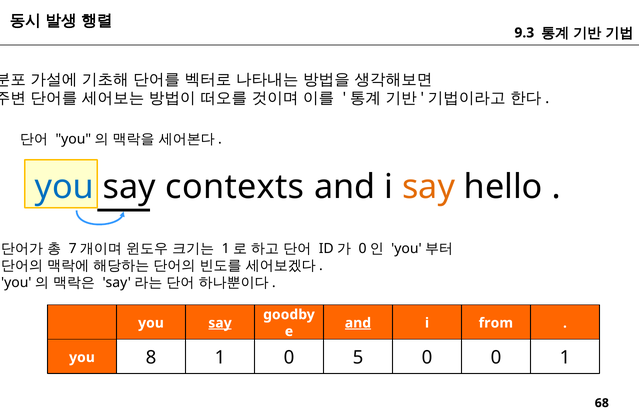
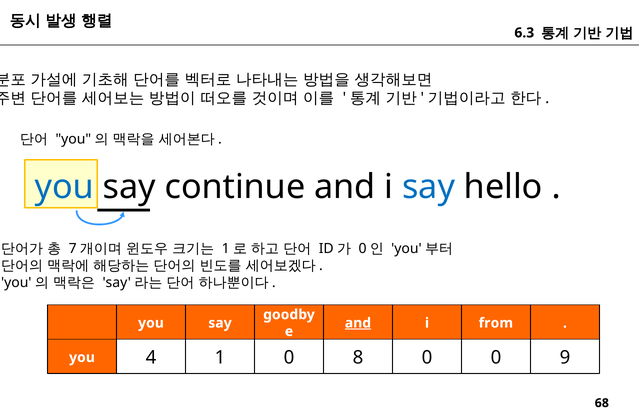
9.3: 9.3 -> 6.3 (524, 33)
contexts: contexts -> continue (235, 187)
say colour: orange -> blue (429, 187)
say underline: present -> none (220, 323)
8: 8 -> 4 (151, 357)
5: 5 -> 8 (358, 357)
0 1: 1 -> 9 (565, 357)
